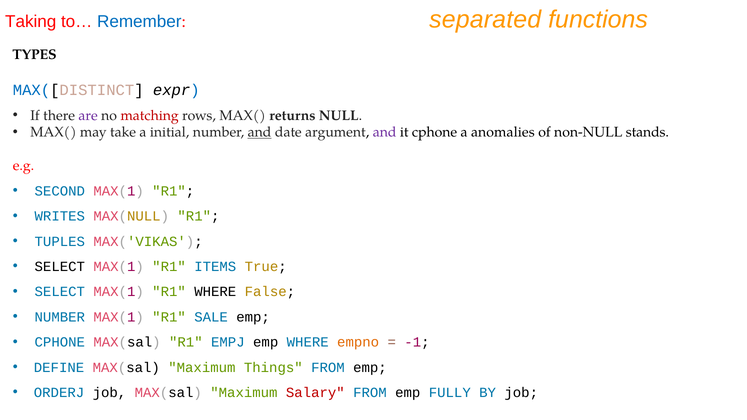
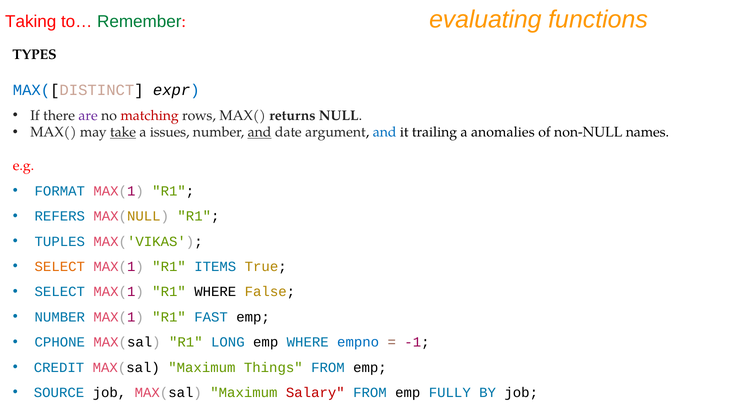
Remember colour: blue -> green (139, 21)
separated: separated -> evaluating (485, 19)
take underline: none -> present (123, 132)
initial: initial -> issues (170, 132)
and colour: purple -> blue (385, 132)
it cphone: cphone -> trailing (435, 132)
stands: stands -> names (647, 132)
SECOND: SECOND -> FORMAT (60, 191)
WRITES: WRITES -> REFERS (60, 216)
SELECT colour: black -> orange (60, 267)
SALE: SALE -> FAST (211, 317)
EMPJ: EMPJ -> LONG (228, 342)
empno colour: orange -> blue (358, 342)
DEFINE: DEFINE -> CREDIT (59, 368)
ORDERJ: ORDERJ -> SOURCE (59, 393)
